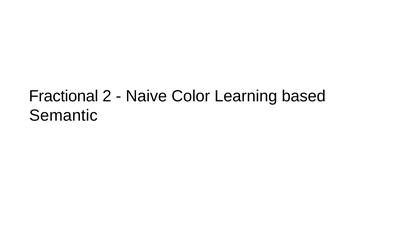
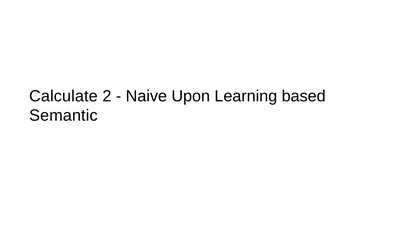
Fractional: Fractional -> Calculate (63, 96)
Color: Color -> Upon (191, 96)
